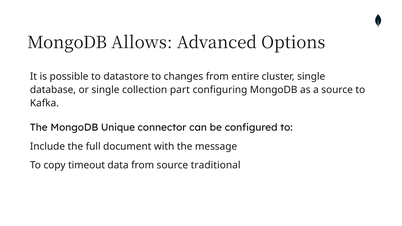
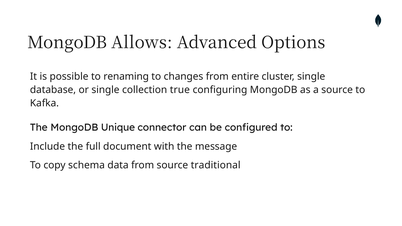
datastore: datastore -> renaming (126, 77)
part: part -> true (180, 90)
timeout: timeout -> schema (87, 165)
